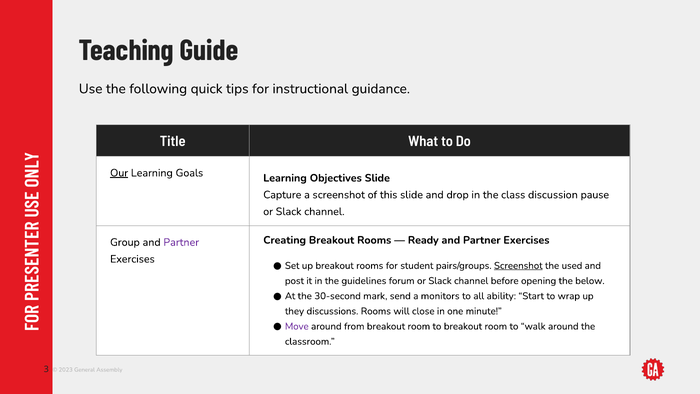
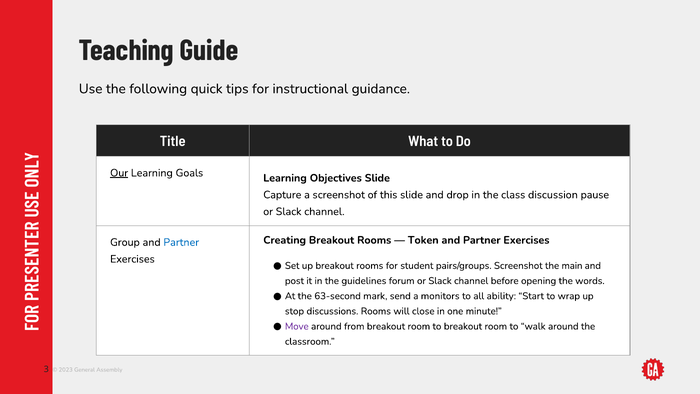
Ready: Ready -> Token (423, 240)
Partner colour: purple -> blue (181, 242)
Screenshot underline: present -> none (518, 265)
used: used -> main (572, 265)
below: below -> words (590, 281)
30-second: 30-second -> 63-second (338, 296)
they: they -> stop (295, 311)
